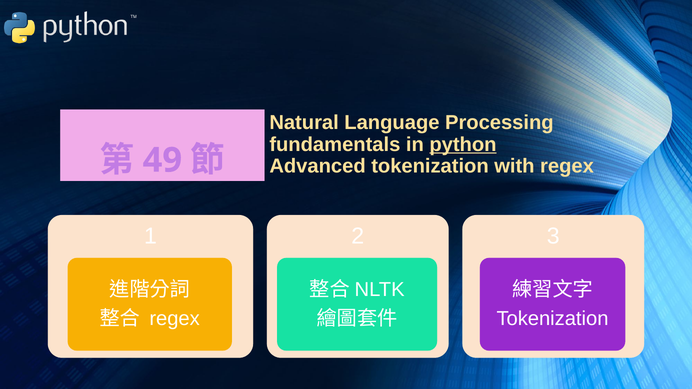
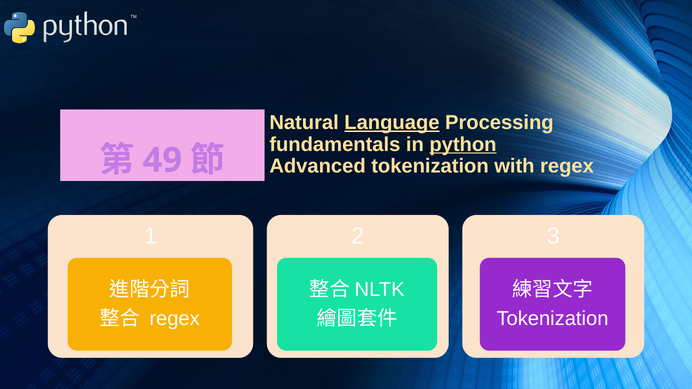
Language underline: none -> present (392, 123)
